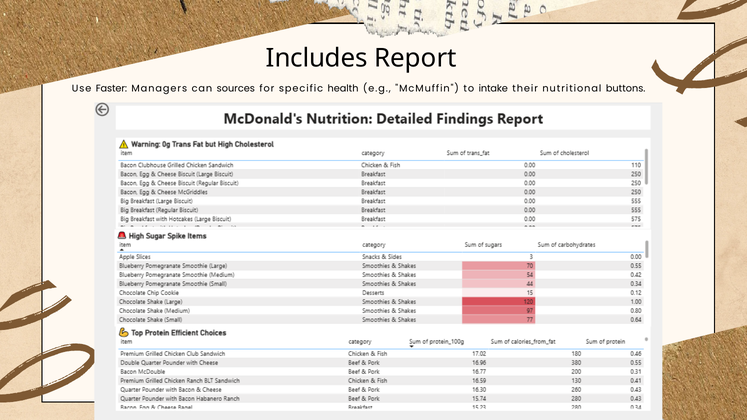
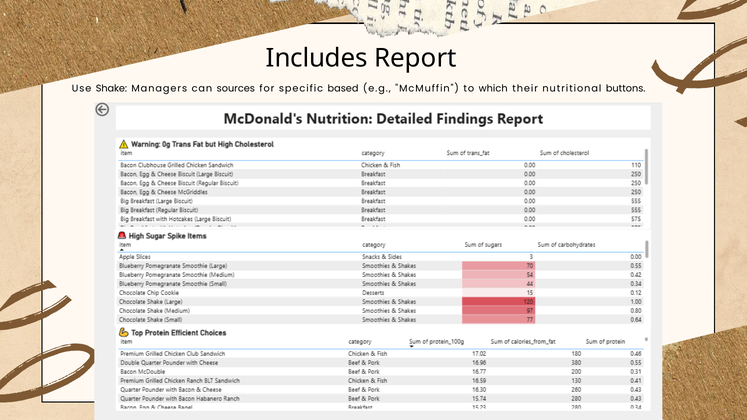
Faster: Faster -> Shake (111, 89)
health: health -> based (343, 89)
intake: intake -> which (493, 89)
